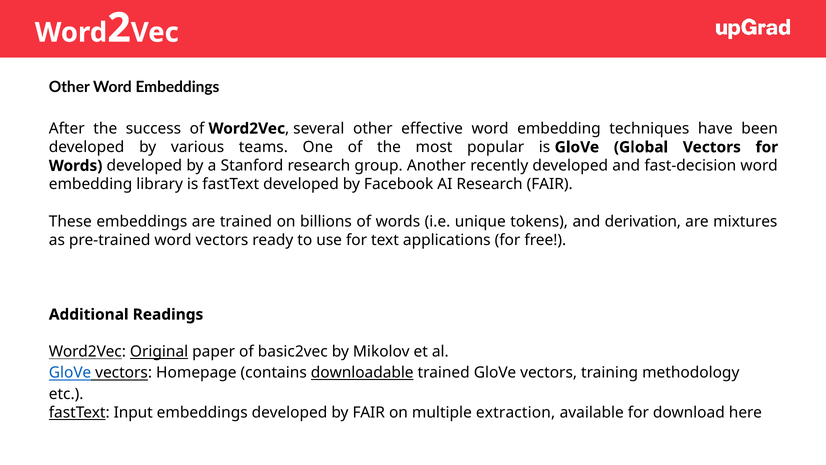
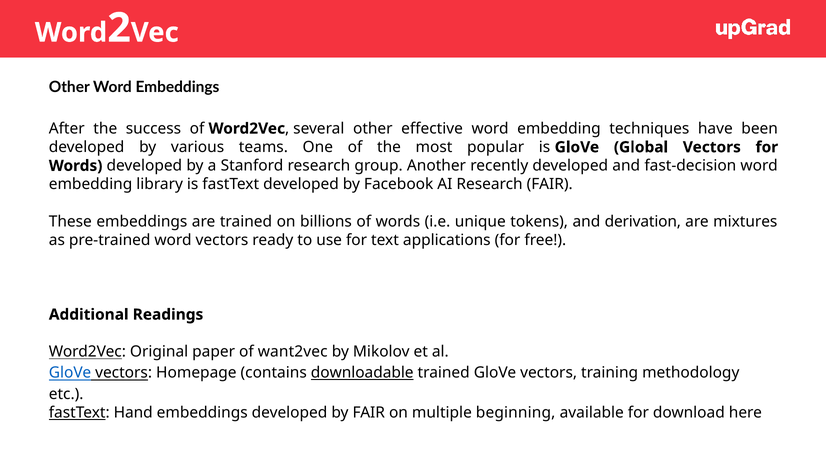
Original underline: present -> none (159, 351)
basic2vec: basic2vec -> want2vec (293, 351)
Input: Input -> Hand (133, 412)
extraction: extraction -> beginning (516, 412)
